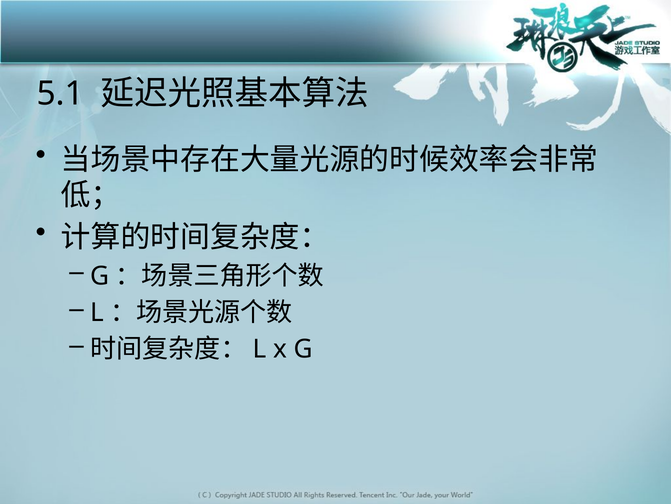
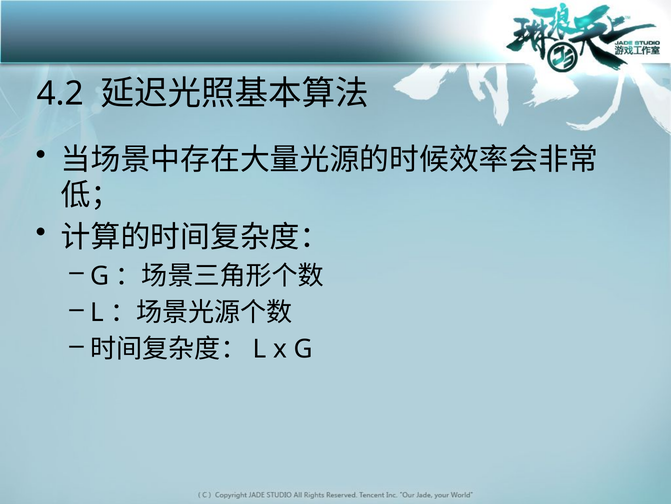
5.1: 5.1 -> 4.2 (60, 94)
